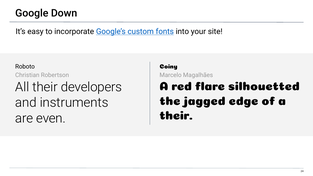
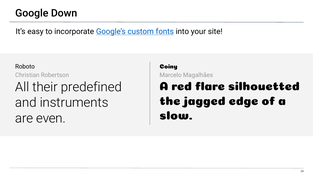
developers: developers -> predefined (91, 87)
their: their -> slow (176, 116)
